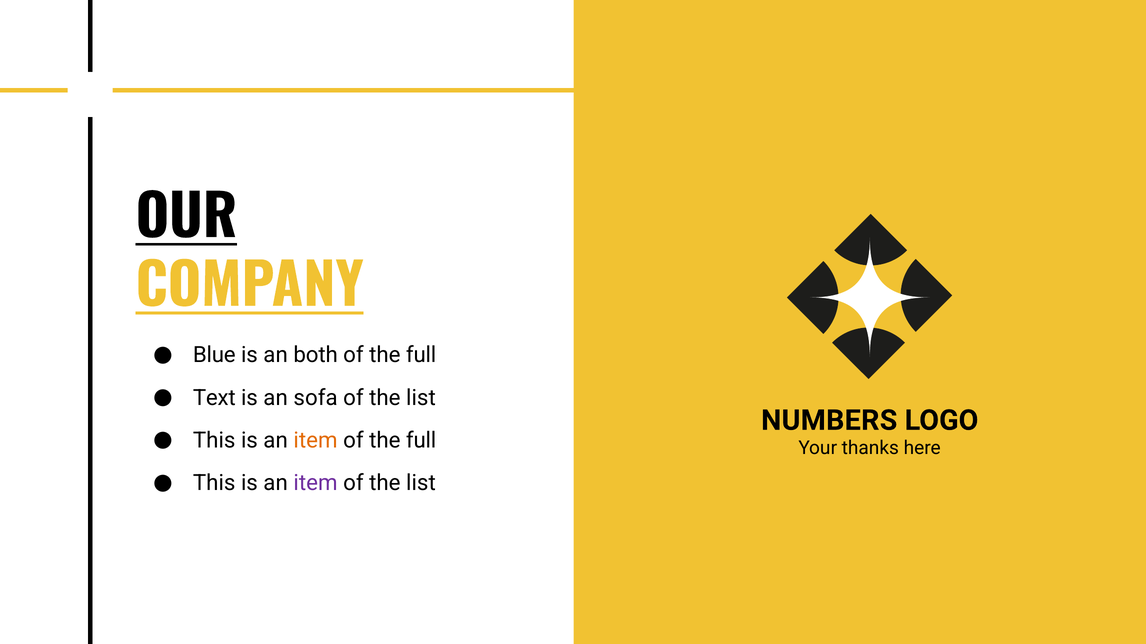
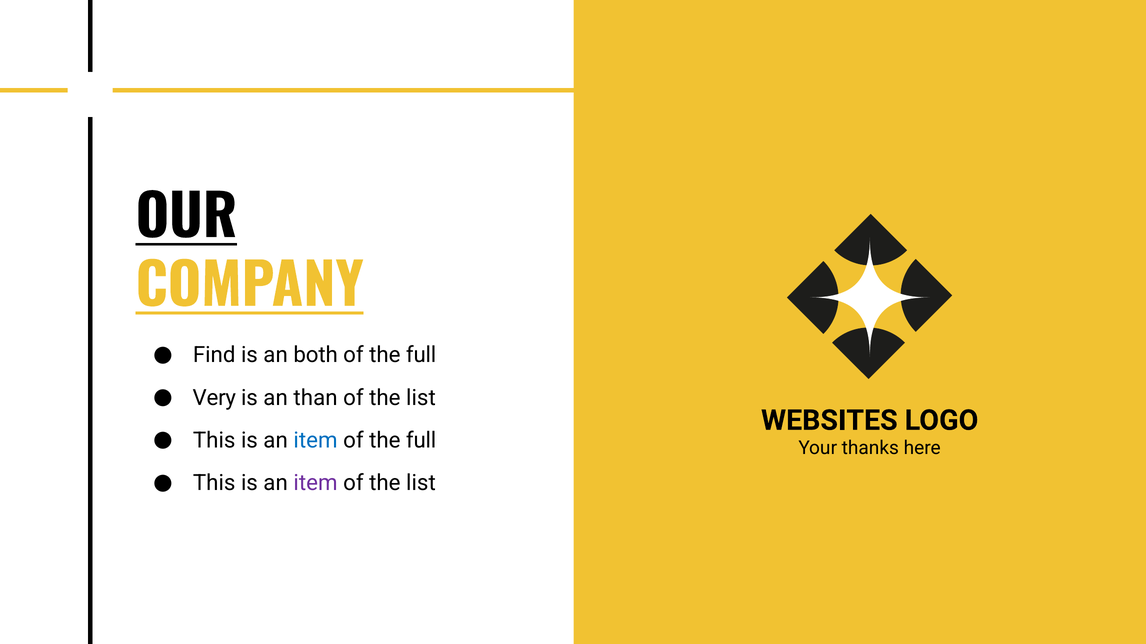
Blue: Blue -> Find (214, 355)
Text: Text -> Very (214, 398)
sofa: sofa -> than (316, 398)
NUMBERS: NUMBERS -> WEBSITES (829, 421)
item colour: orange -> blue (316, 441)
